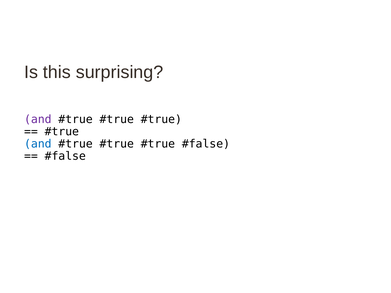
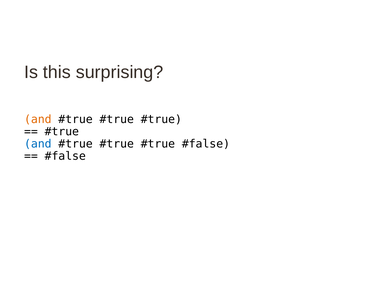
and colour: purple -> orange (38, 119)
